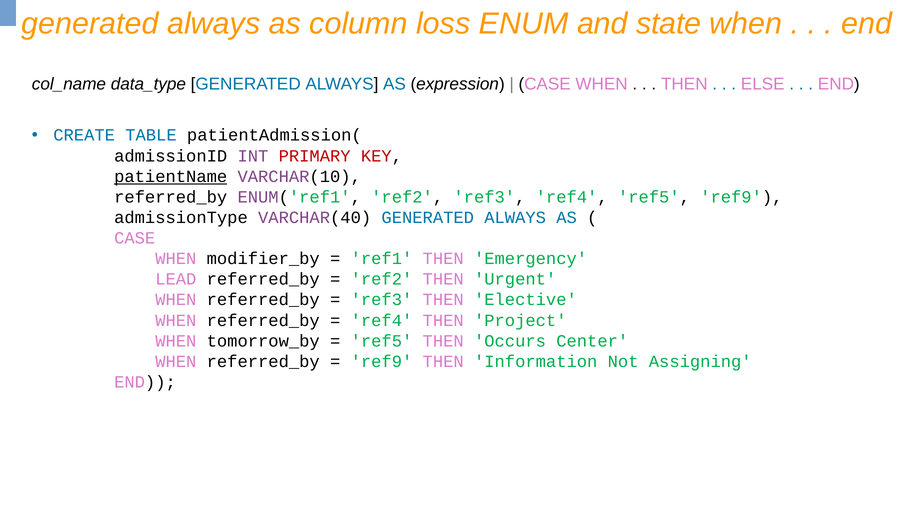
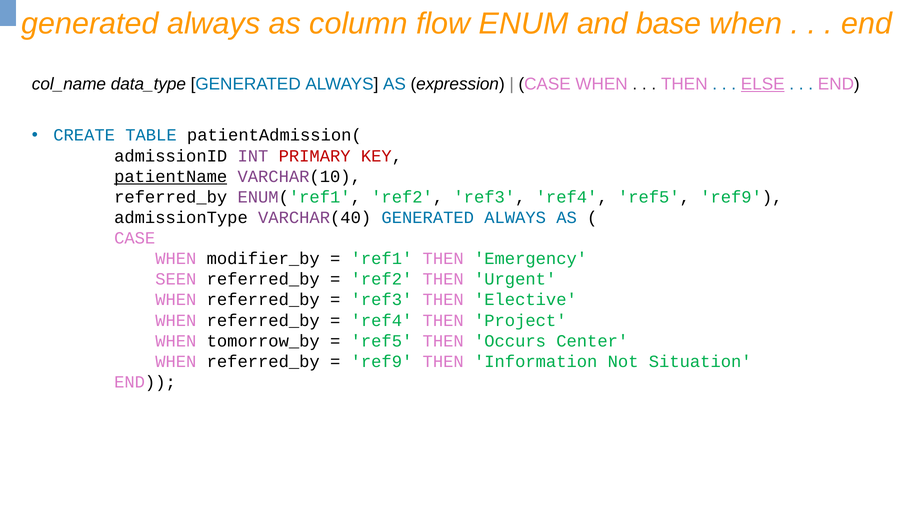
loss: loss -> flow (443, 24)
state: state -> base (669, 24)
ELSE underline: none -> present (763, 84)
LEAD: LEAD -> SEEN (176, 279)
Assigning: Assigning -> Situation (700, 362)
